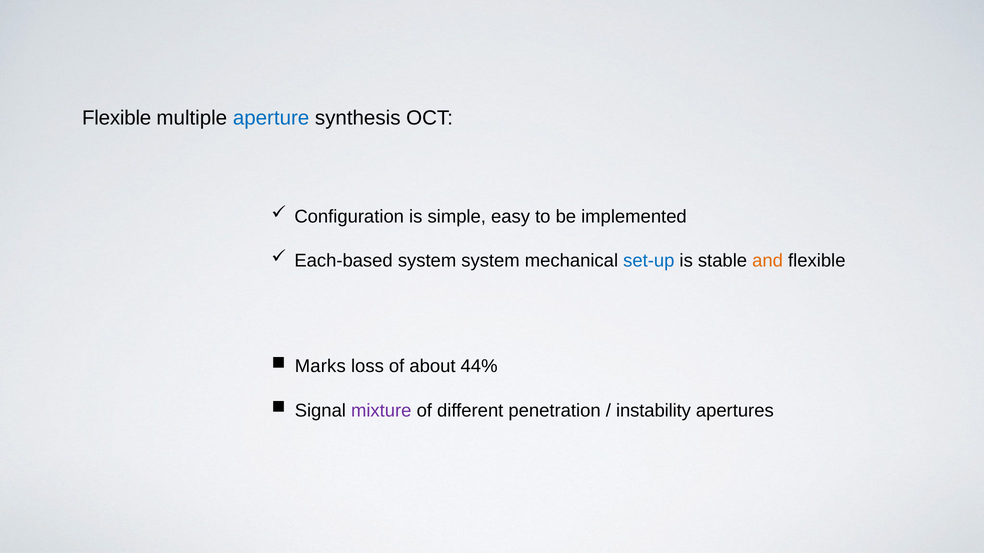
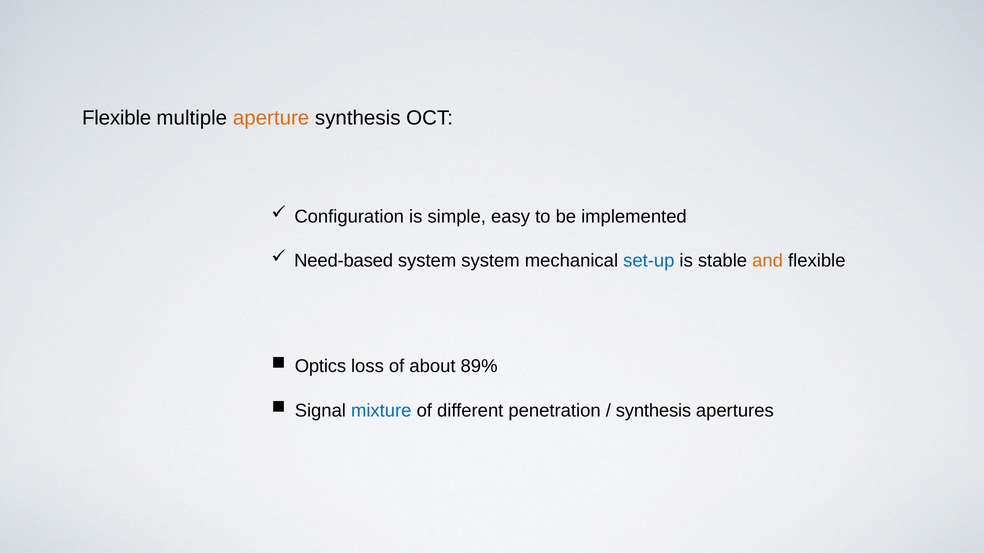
aperture colour: blue -> orange (271, 118)
Each-based: Each-based -> Need-based (344, 261)
Marks: Marks -> Optics (320, 367)
44%: 44% -> 89% (479, 367)
mixture colour: purple -> blue (381, 411)
instability: instability -> synthesis (654, 411)
